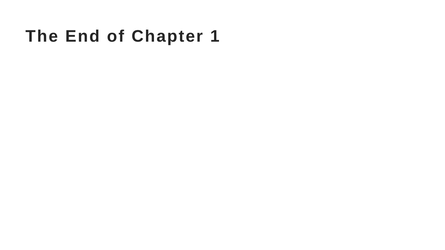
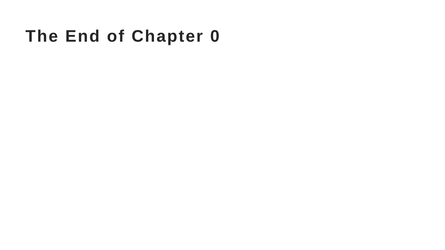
1: 1 -> 0 (215, 36)
